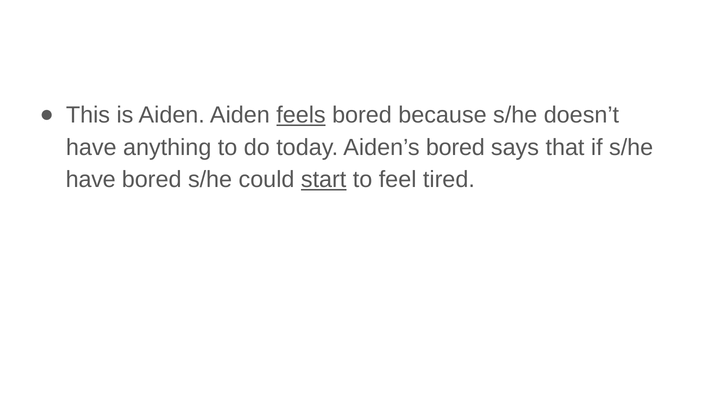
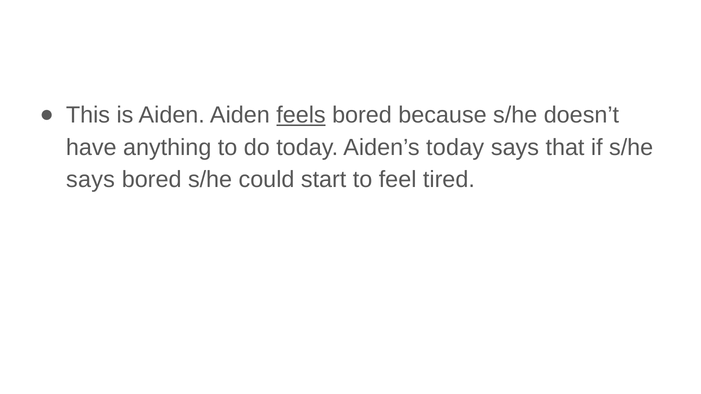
Aiden’s bored: bored -> today (455, 147)
have: have -> says (90, 180)
start underline: present -> none (324, 180)
